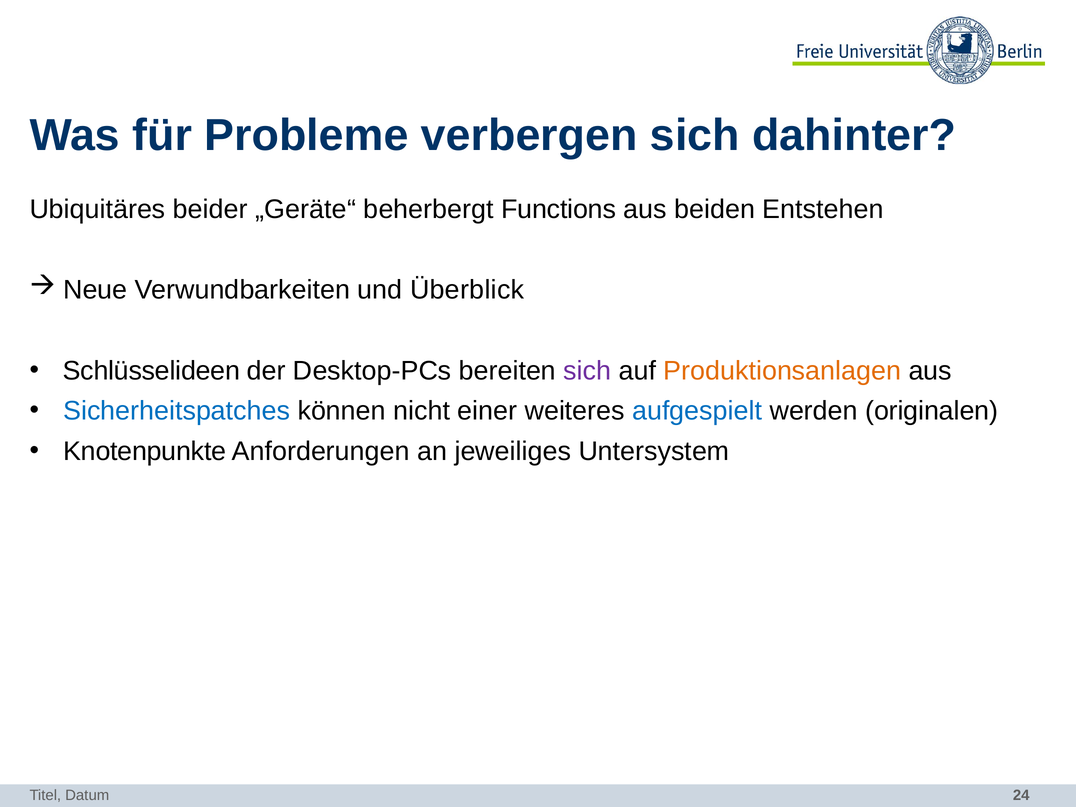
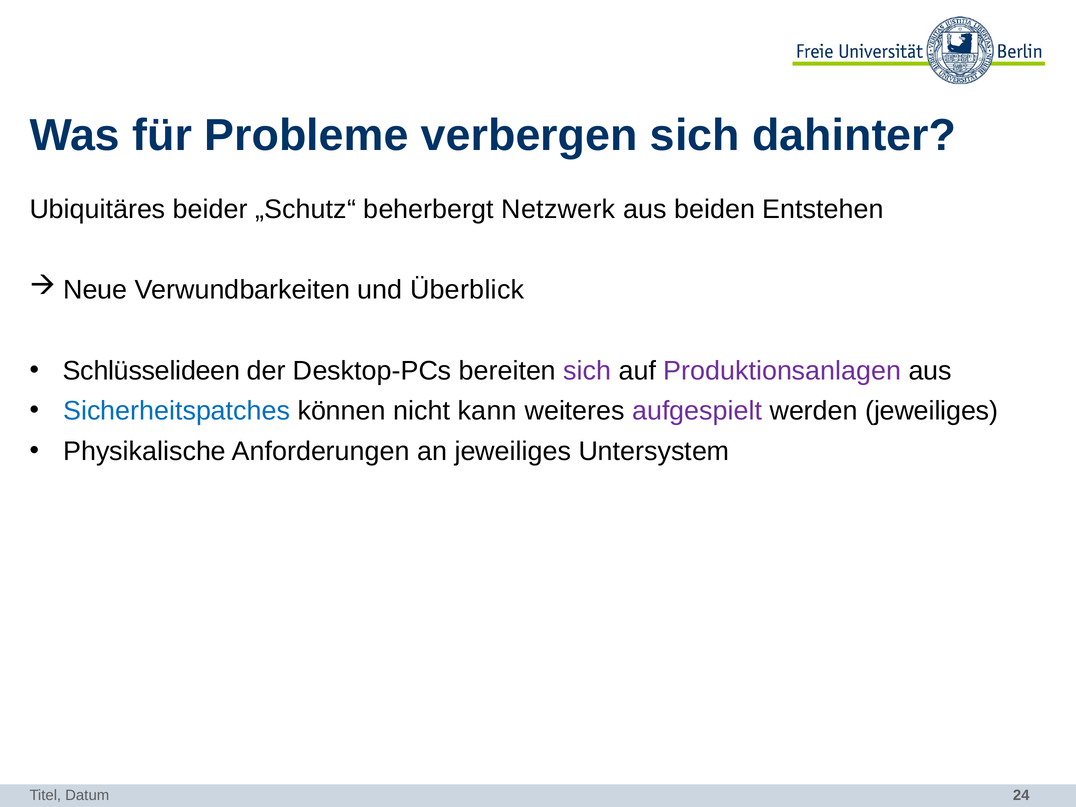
„Geräte“: „Geräte“ -> „Schutz“ (306, 209)
Functions: Functions -> Netzwerk (558, 209)
Produktionsanlagen colour: orange -> purple (782, 371)
einer: einer -> kann (487, 411)
aufgespielt colour: blue -> purple (697, 411)
werden originalen: originalen -> jeweiliges (932, 411)
Knotenpunkte: Knotenpunkte -> Physikalische (145, 451)
